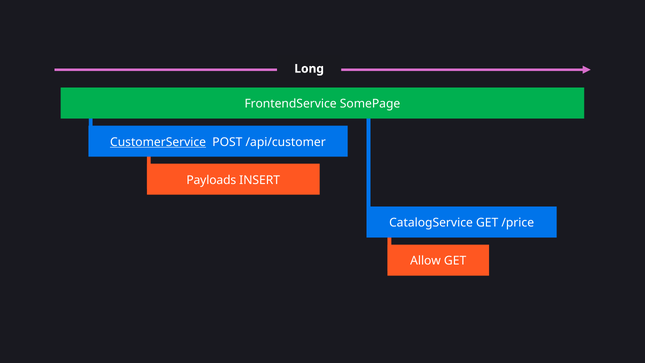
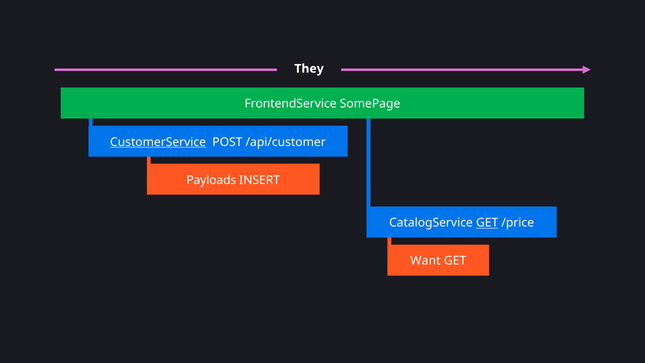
Long: Long -> They (309, 69)
GET underline: none -> present (487, 223)
Allow: Allow -> Want (425, 261)
